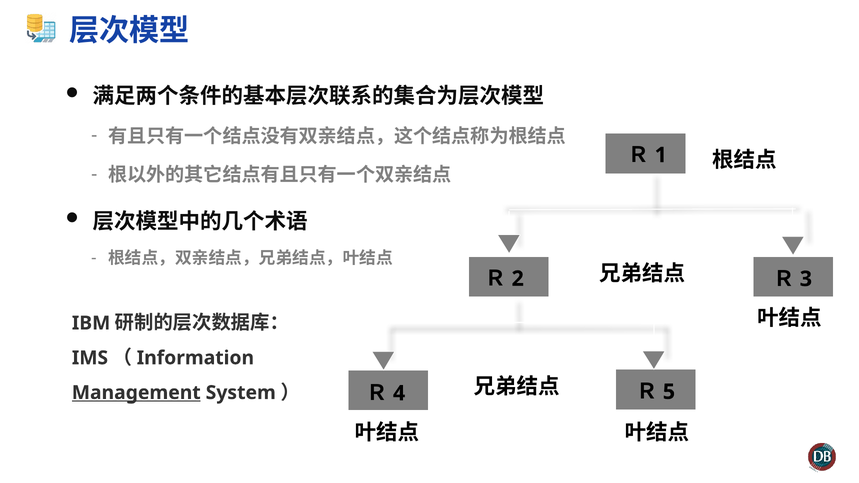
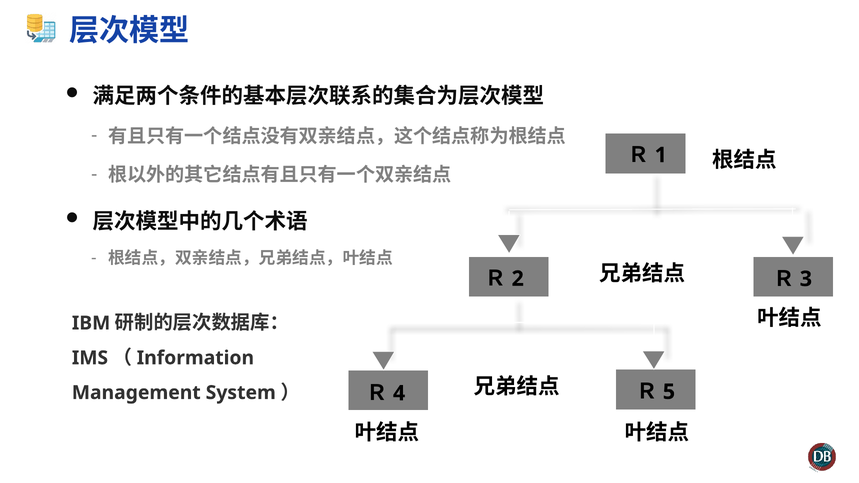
Management underline: present -> none (136, 393)
